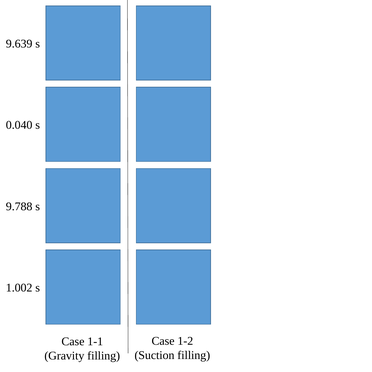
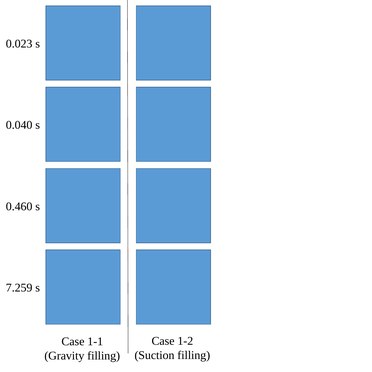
9.639: 9.639 -> 0.023 (19, 44)
9.788: 9.788 -> 0.460 (19, 206)
1.002: 1.002 -> 7.259 (19, 288)
